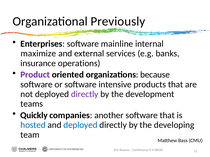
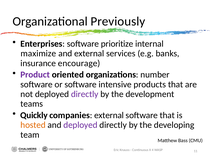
mainline: mainline -> prioritize (117, 44)
operations: operations -> encourage (79, 63)
because: because -> number (155, 75)
companies another: another -> external (109, 116)
hosted colour: blue -> orange (33, 125)
deployed colour: blue -> purple (80, 125)
